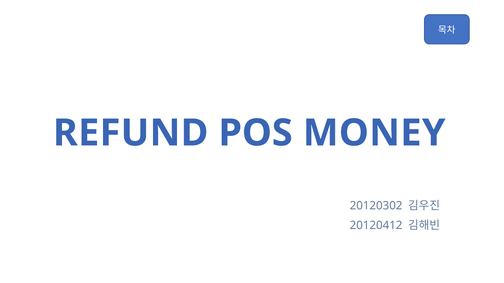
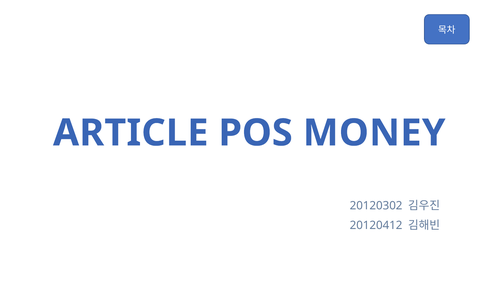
REFUND: REFUND -> ARTICLE (131, 133)
